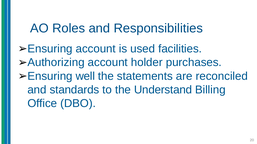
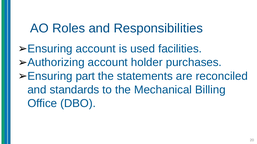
well: well -> part (85, 76)
Understand: Understand -> Mechanical (163, 90)
